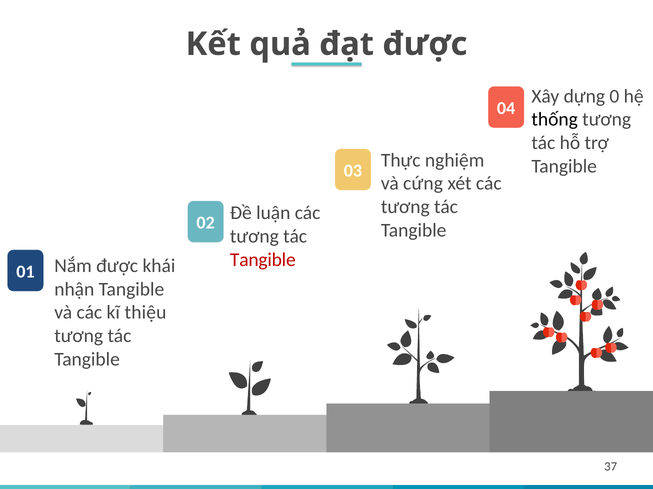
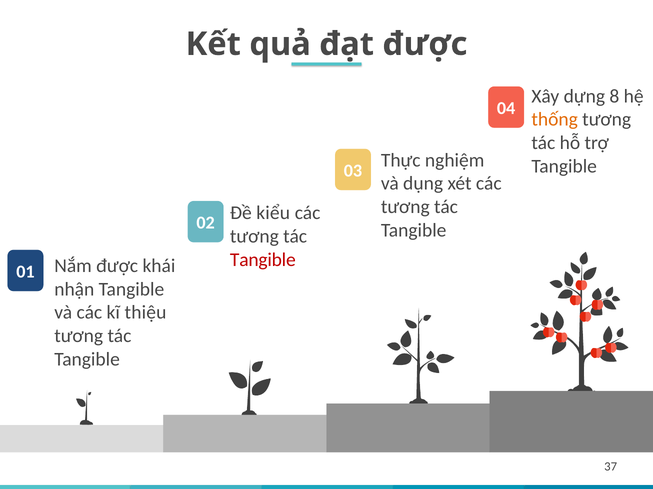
0: 0 -> 8 (614, 96)
thống colour: black -> orange (555, 120)
cứng: cứng -> dụng (423, 184)
luận: luận -> kiểu (273, 213)
